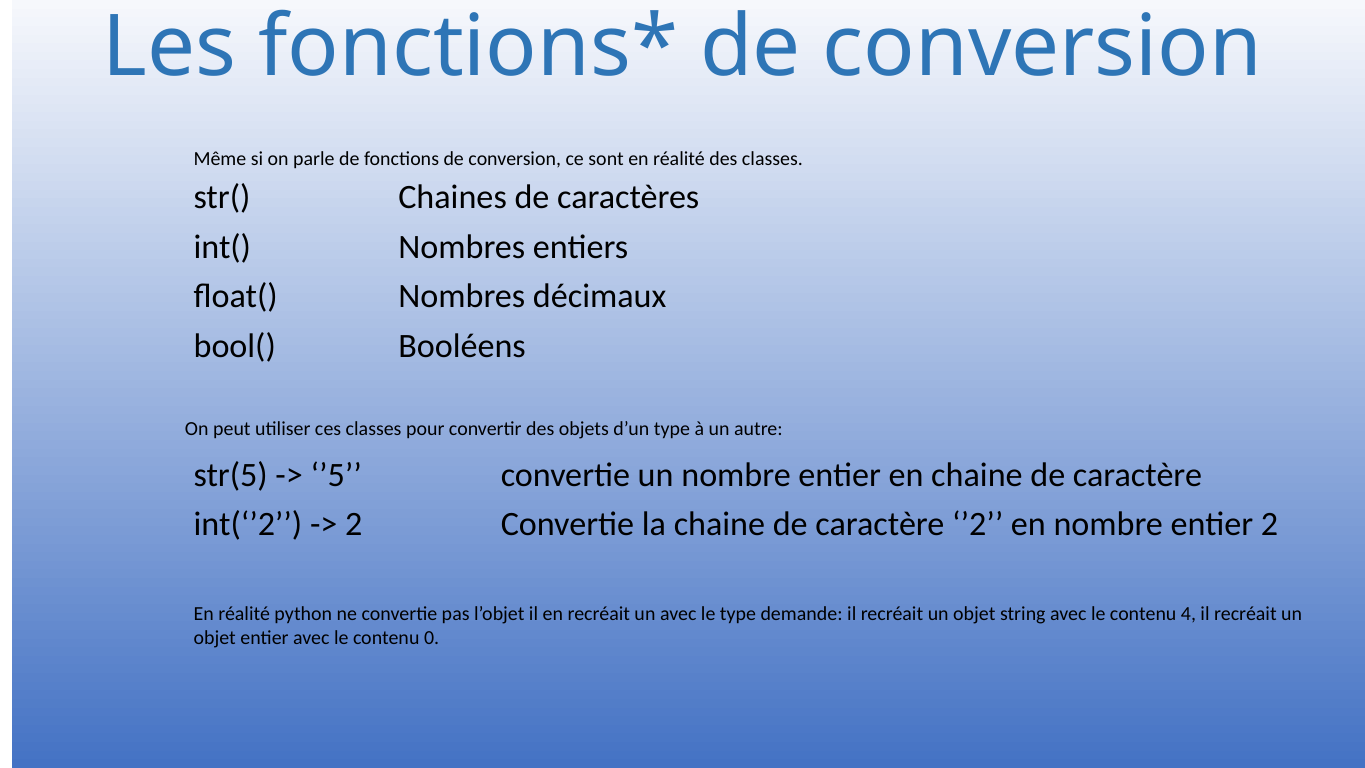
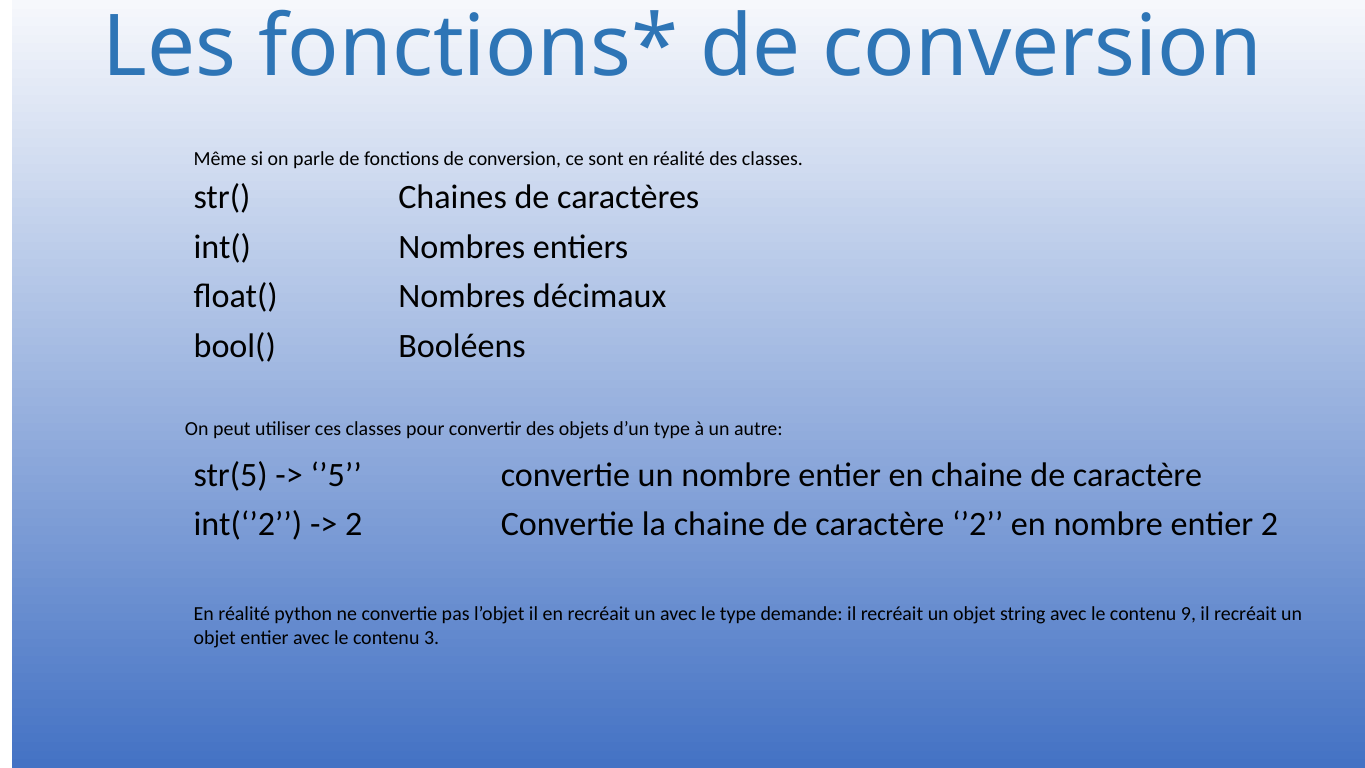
4: 4 -> 9 (1188, 614)
0: 0 -> 3 (432, 638)
